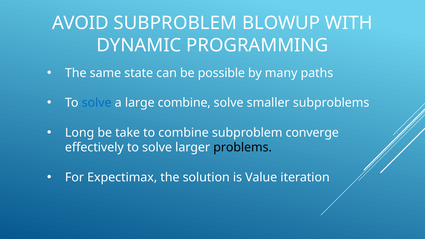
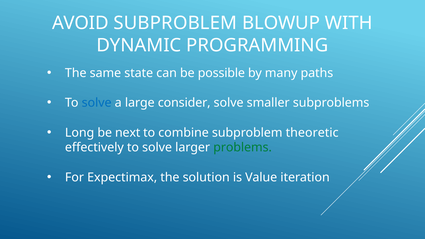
large combine: combine -> consider (184, 103)
take: take -> next (128, 133)
converge: converge -> theoretic (312, 133)
problems colour: black -> green (243, 148)
